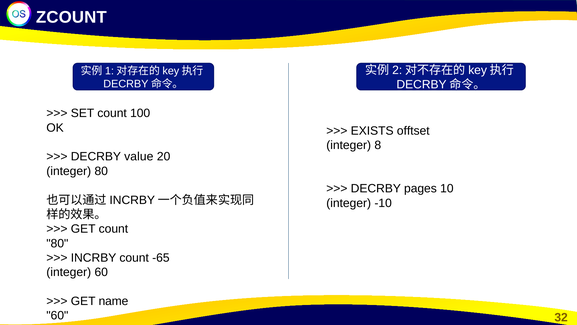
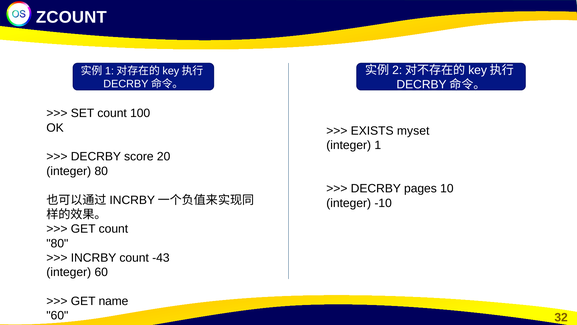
offtset: offtset -> myset (413, 131)
8: 8 -> 1 (378, 145)
value: value -> score (139, 156)
-65: -65 -> -43 (161, 257)
